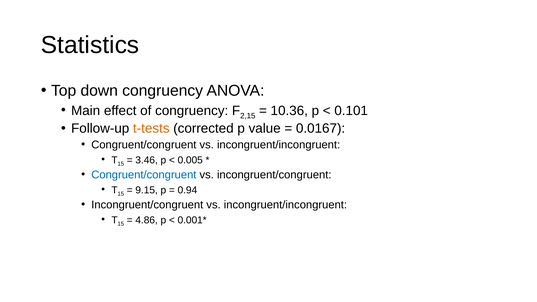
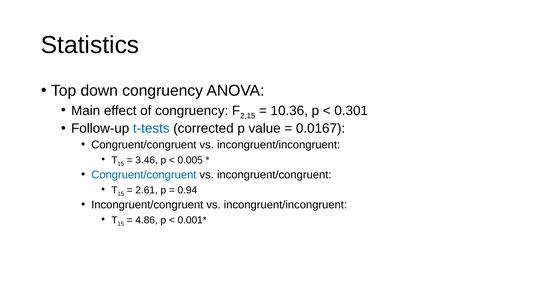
0.101: 0.101 -> 0.301 (351, 111)
t-tests colour: orange -> blue (151, 129)
9.15: 9.15 -> 2.61 (147, 190)
